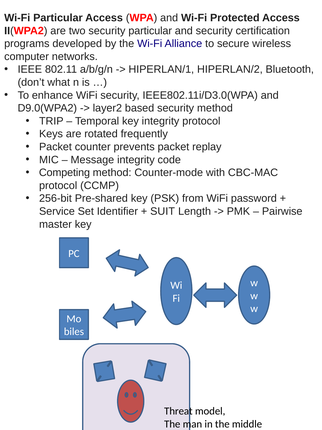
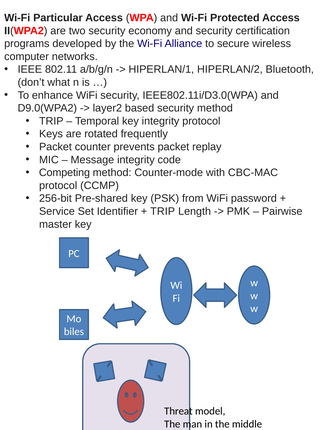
security particular: particular -> economy (150, 31)
SUIT: SUIT -> TRIP (163, 211)
